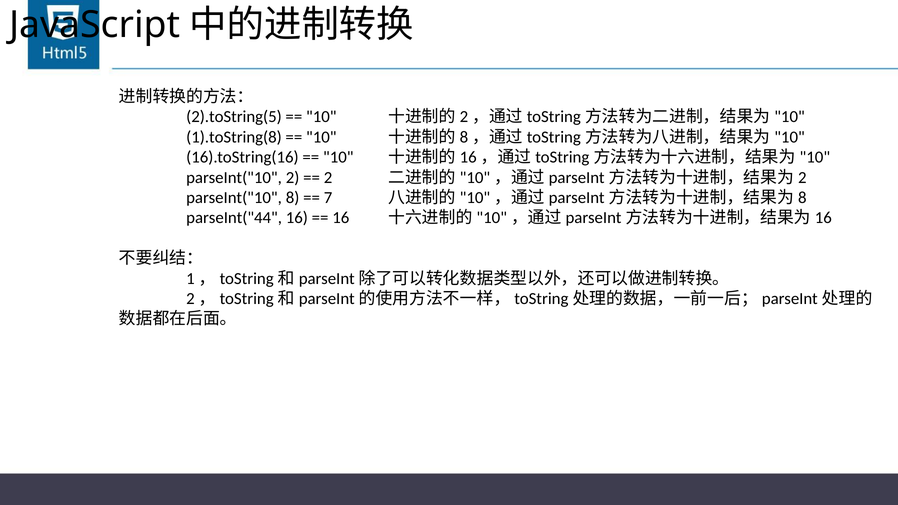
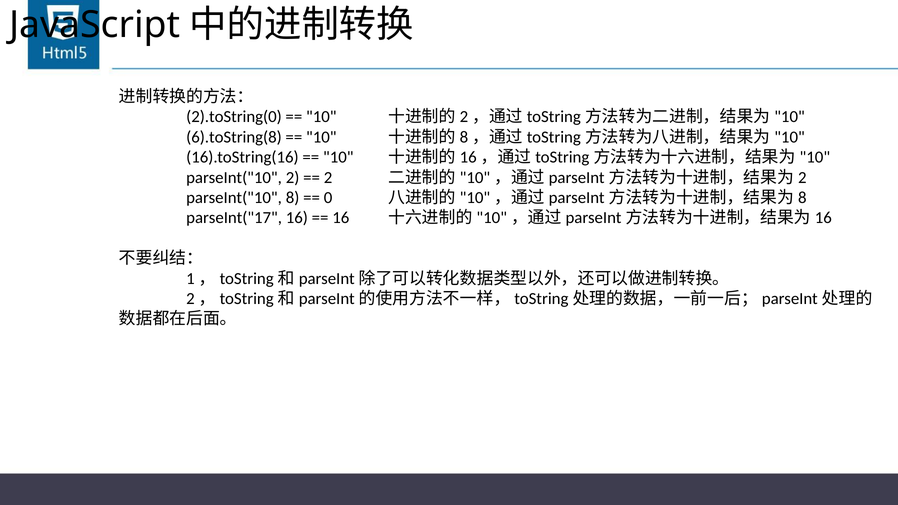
2).toString(5: 2).toString(5 -> 2).toString(0 (234, 117)
1).toString(8: 1).toString(8 -> 6).toString(8 (234, 137)
7: 7 -> 0 (328, 198)
parseInt("44: parseInt("44 -> parseInt("17 (234, 218)
